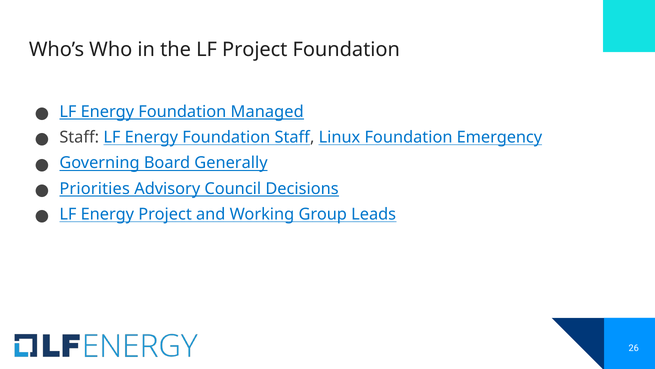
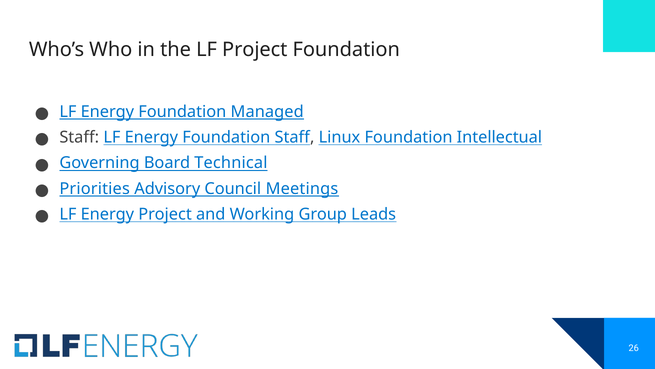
Emergency: Emergency -> Intellectual (499, 137)
Generally: Generally -> Technical (231, 163)
Decisions: Decisions -> Meetings (302, 188)
